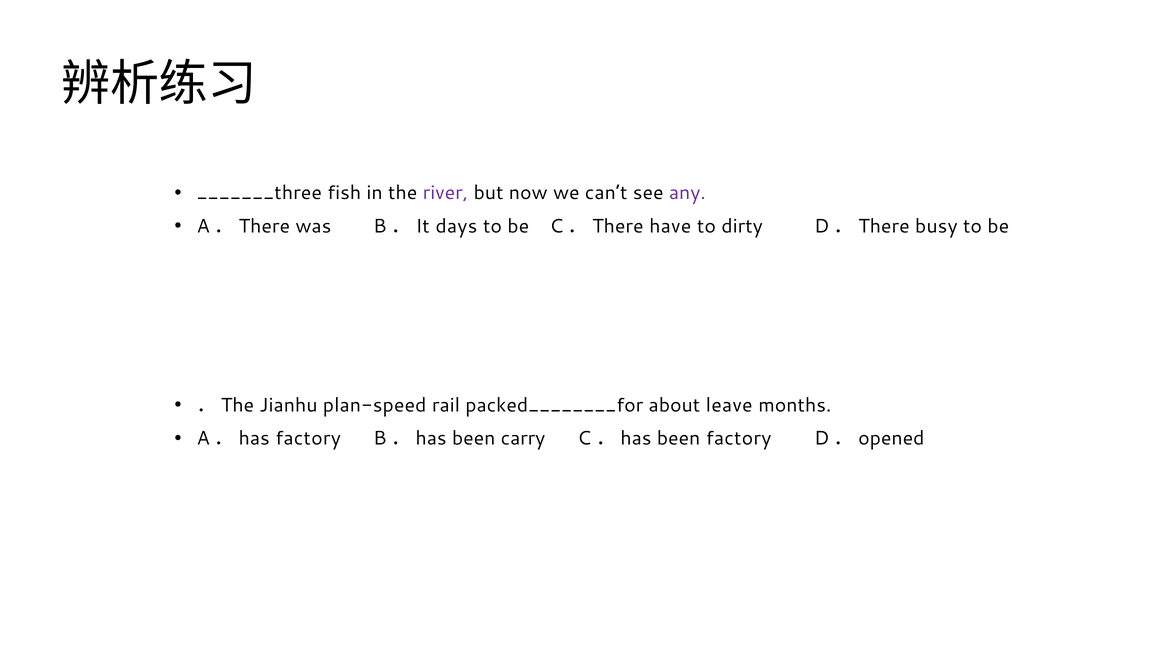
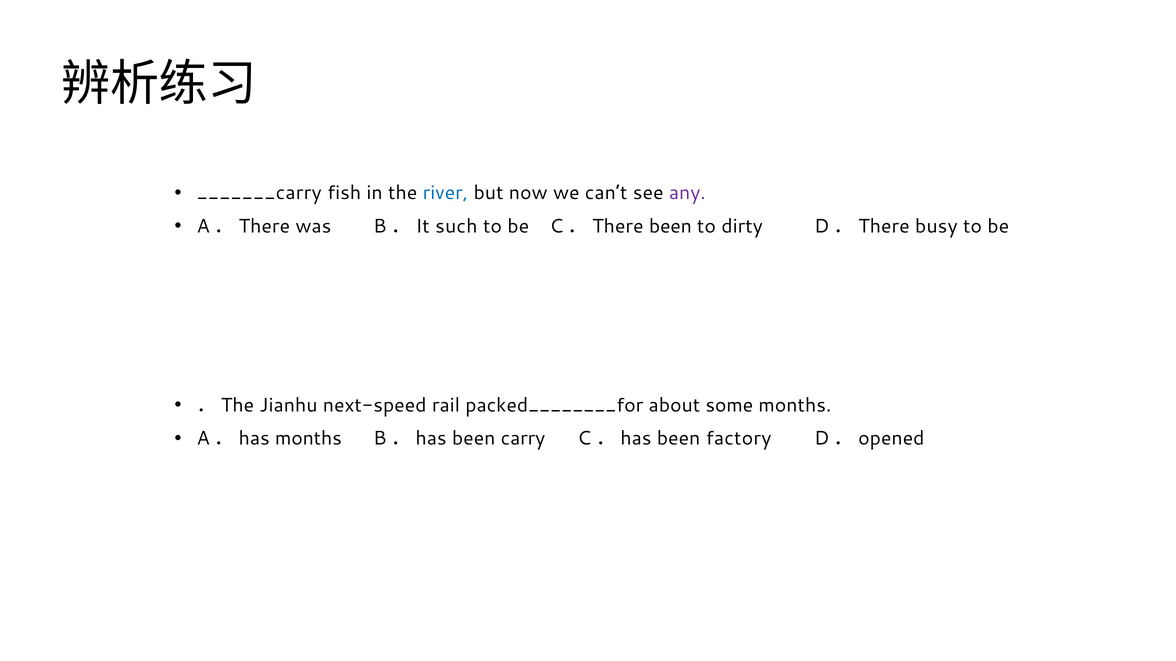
_______three: _______three -> _______carry (259, 193)
river colour: purple -> blue (445, 193)
days: days -> such (456, 227)
C．There have: have -> been (670, 227)
plan-speed: plan-speed -> next-speed (375, 405)
leave: leave -> some (729, 405)
A．has factory: factory -> months (308, 439)
